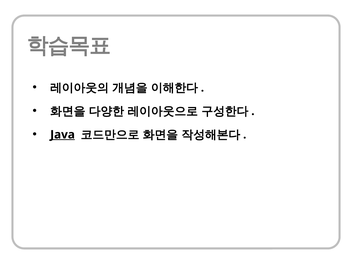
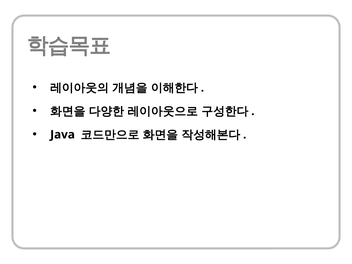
Java underline: present -> none (63, 135)
